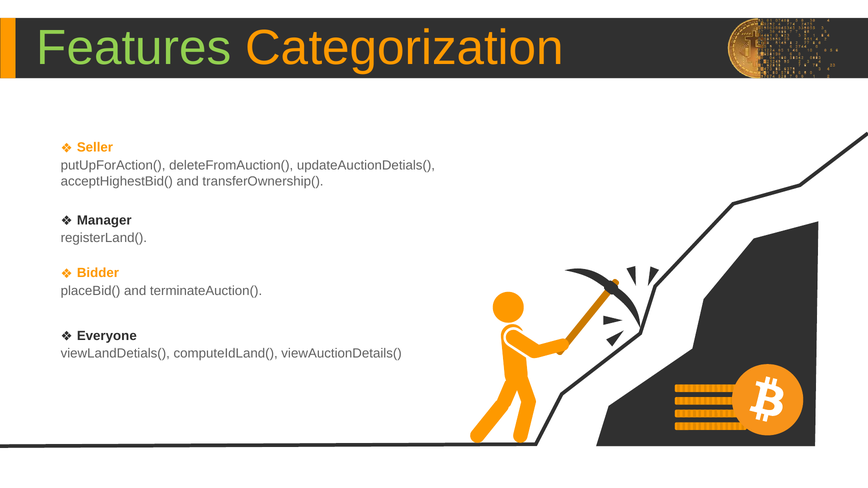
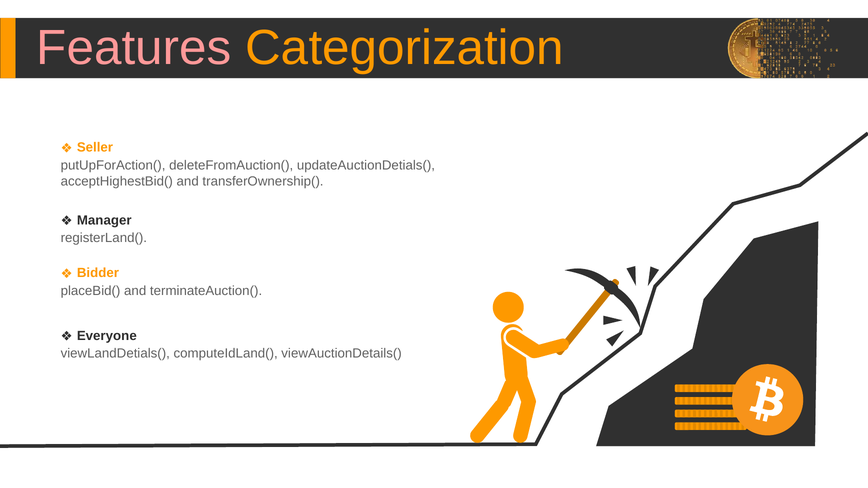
Features colour: light green -> pink (134, 48)
